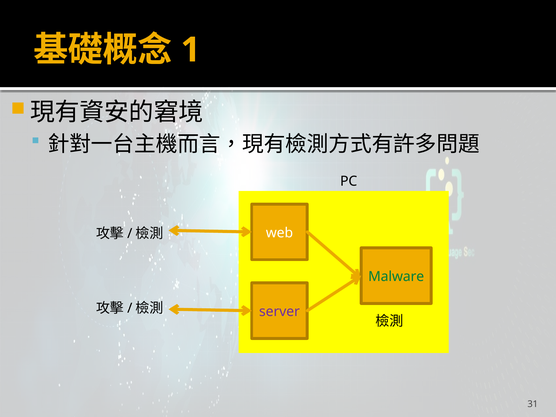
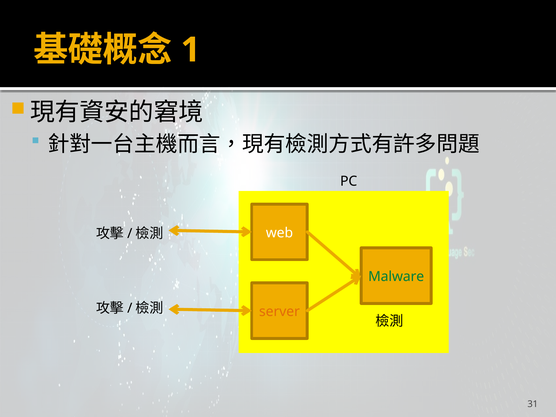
server colour: purple -> orange (279, 312)
